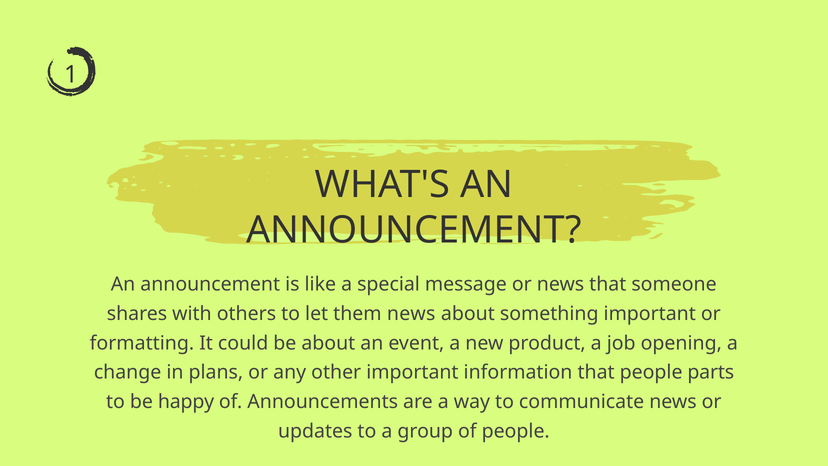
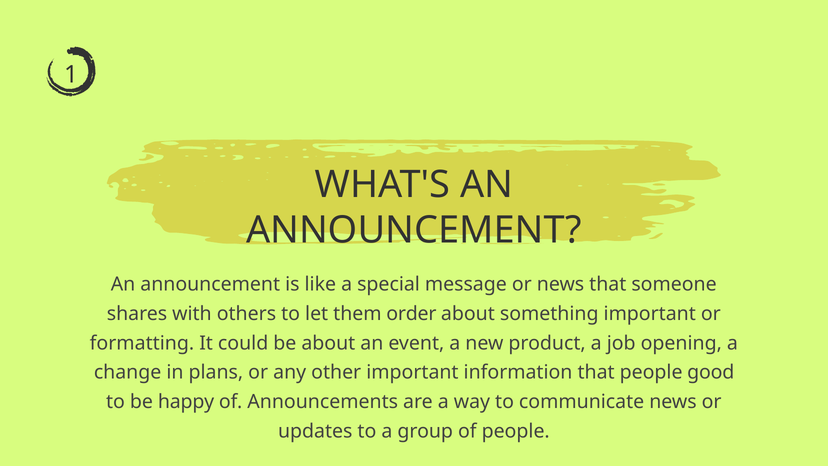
them news: news -> order (411, 314)
parts: parts -> good (711, 372)
